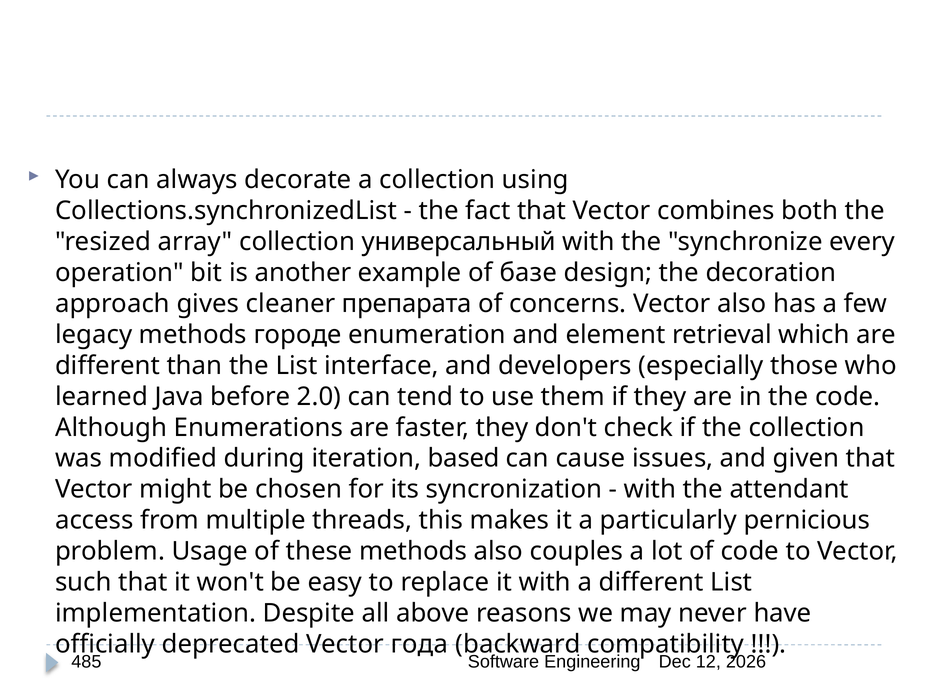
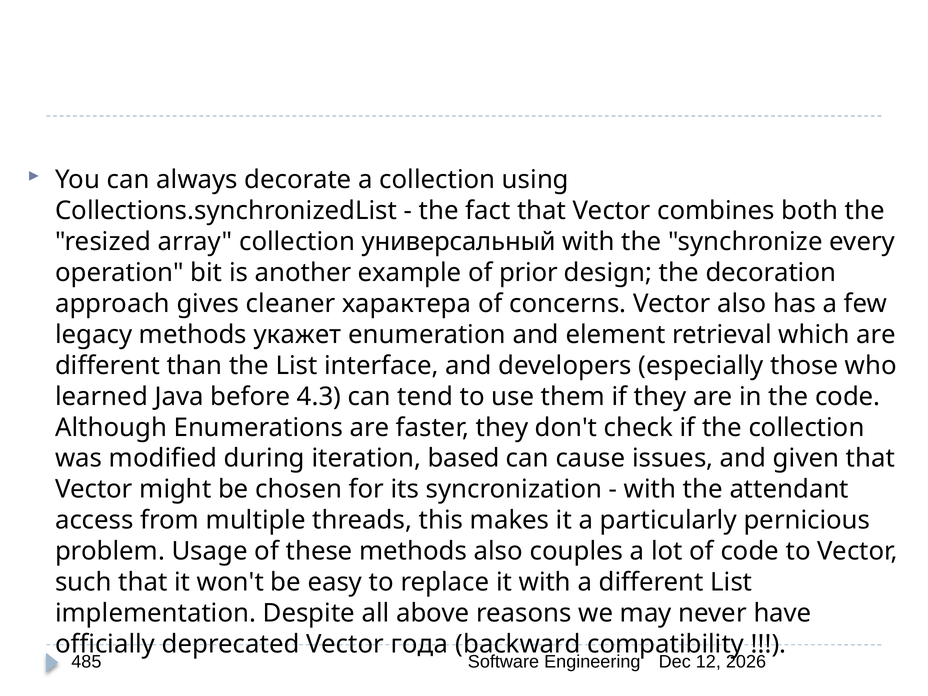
базе: базе -> prior (528, 273)
препарата: препарата -> характера (407, 304)
городе: городе -> укажет (298, 335)
2.0: 2.0 -> 4.3 (319, 397)
